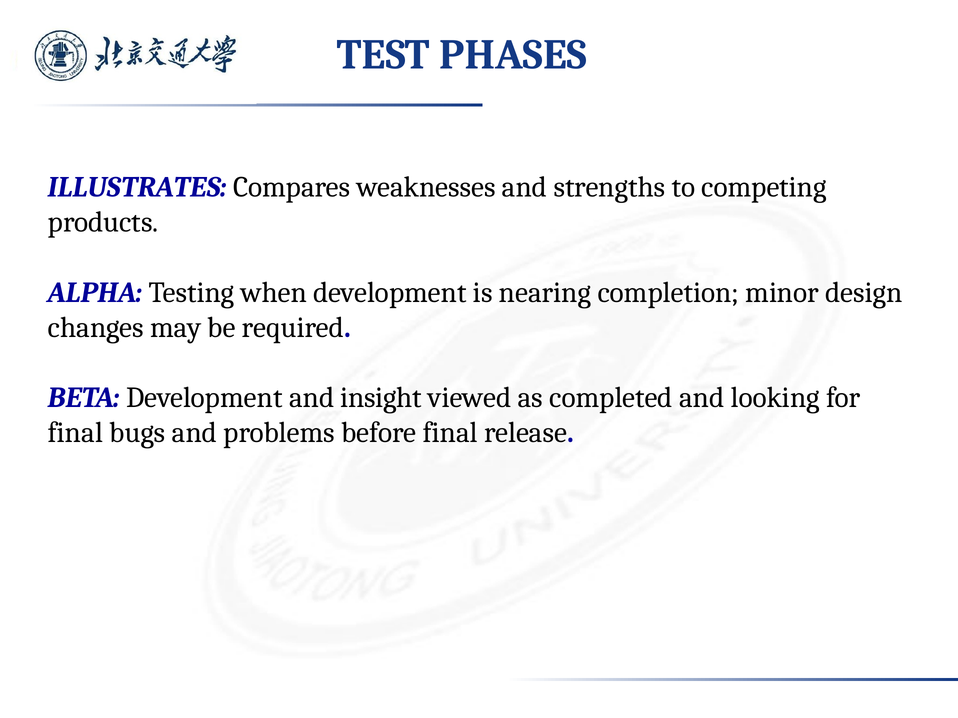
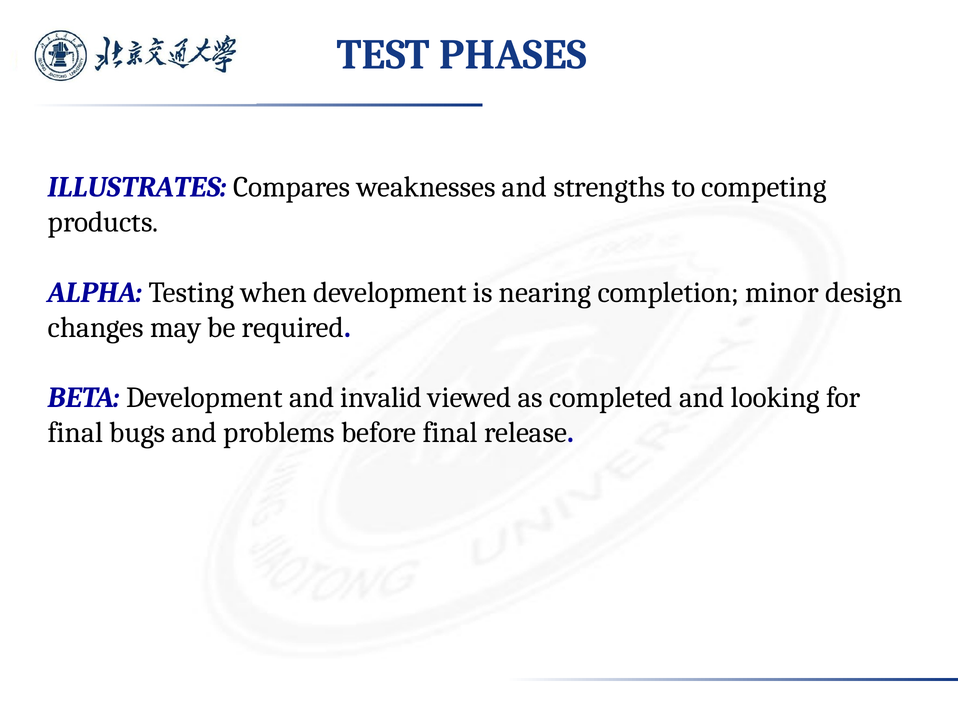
insight: insight -> invalid (381, 398)
